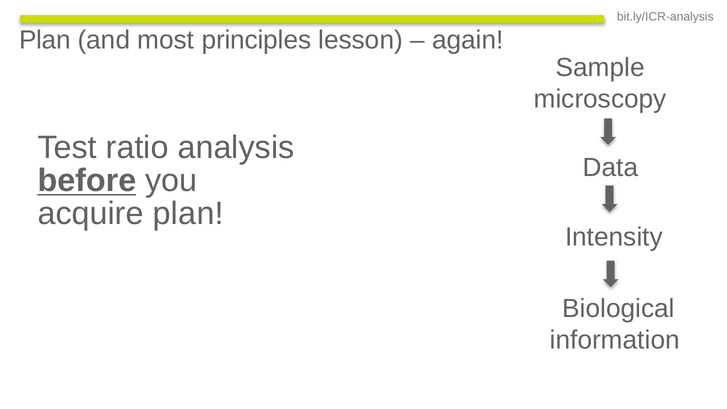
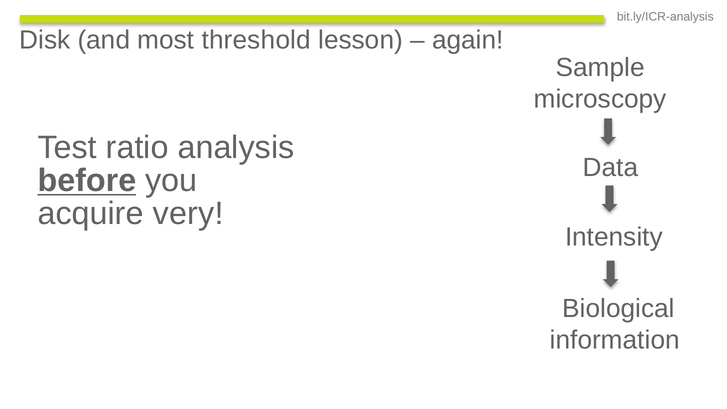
Plan: Plan -> Disk (45, 40)
principles: principles -> threshold (256, 40)
acquire plan: plan -> very (188, 214)
